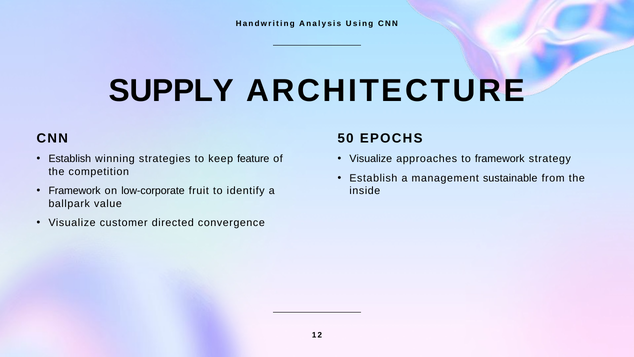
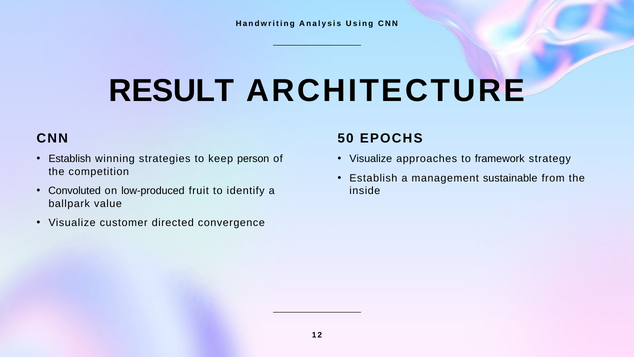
SUPPLY: SUPPLY -> RESULT (172, 91)
feature: feature -> person (253, 159)
Framework: Framework -> Convoluted (75, 191)
low-corporate: low-corporate -> low-produced (153, 191)
